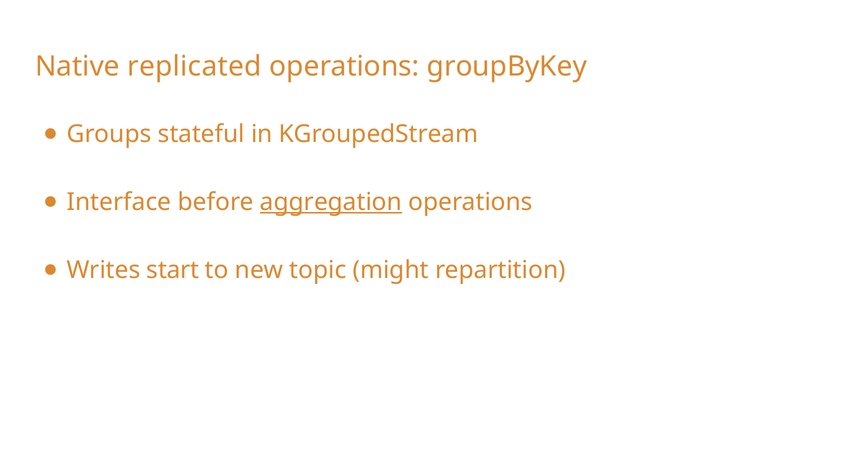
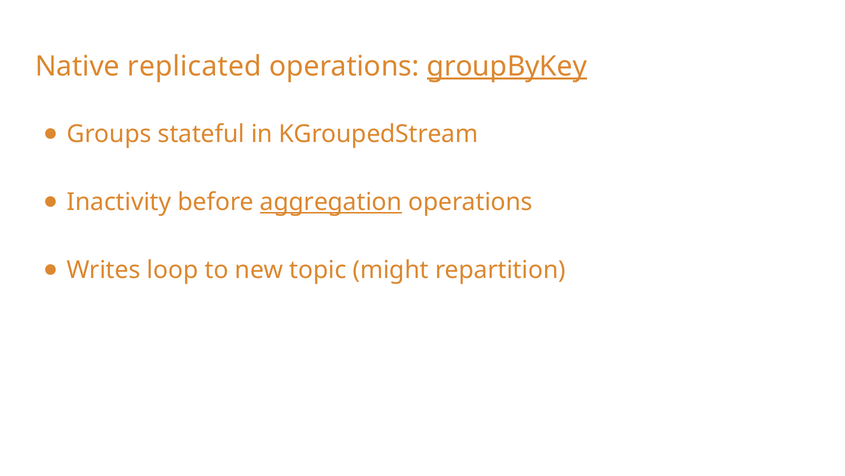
groupByKey underline: none -> present (507, 66)
Interface: Interface -> Inactivity (119, 202)
start: start -> loop (173, 270)
